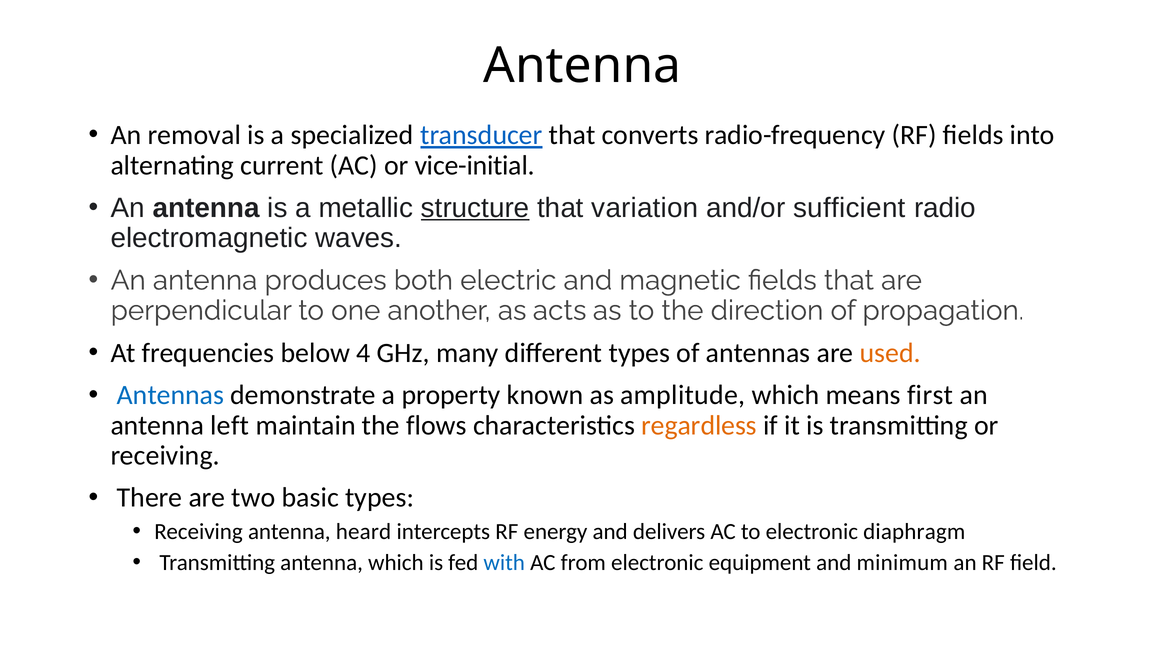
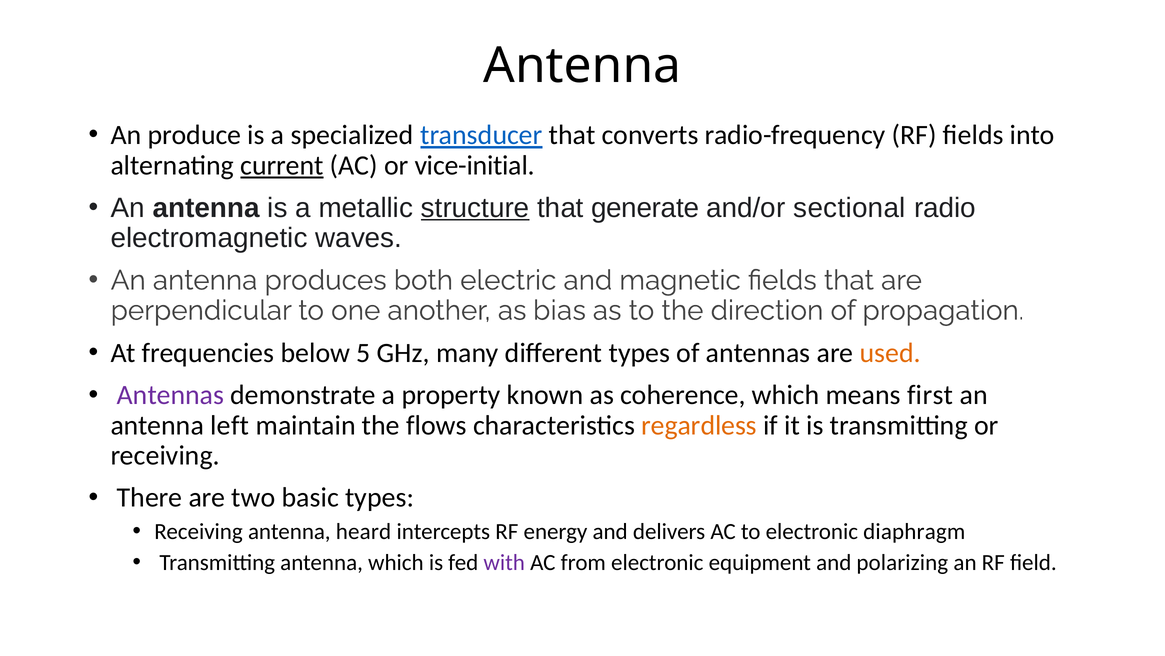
removal: removal -> produce (194, 135)
current underline: none -> present (282, 165)
variation: variation -> generate (645, 208)
sufficient: sufficient -> sectional (849, 208)
acts: acts -> bias (560, 310)
4: 4 -> 5 (363, 352)
Antennas colour: blue -> purple (170, 395)
amplitude: amplitude -> coherence (683, 395)
with colour: blue -> purple (504, 562)
minimum: minimum -> polarizing (902, 562)
